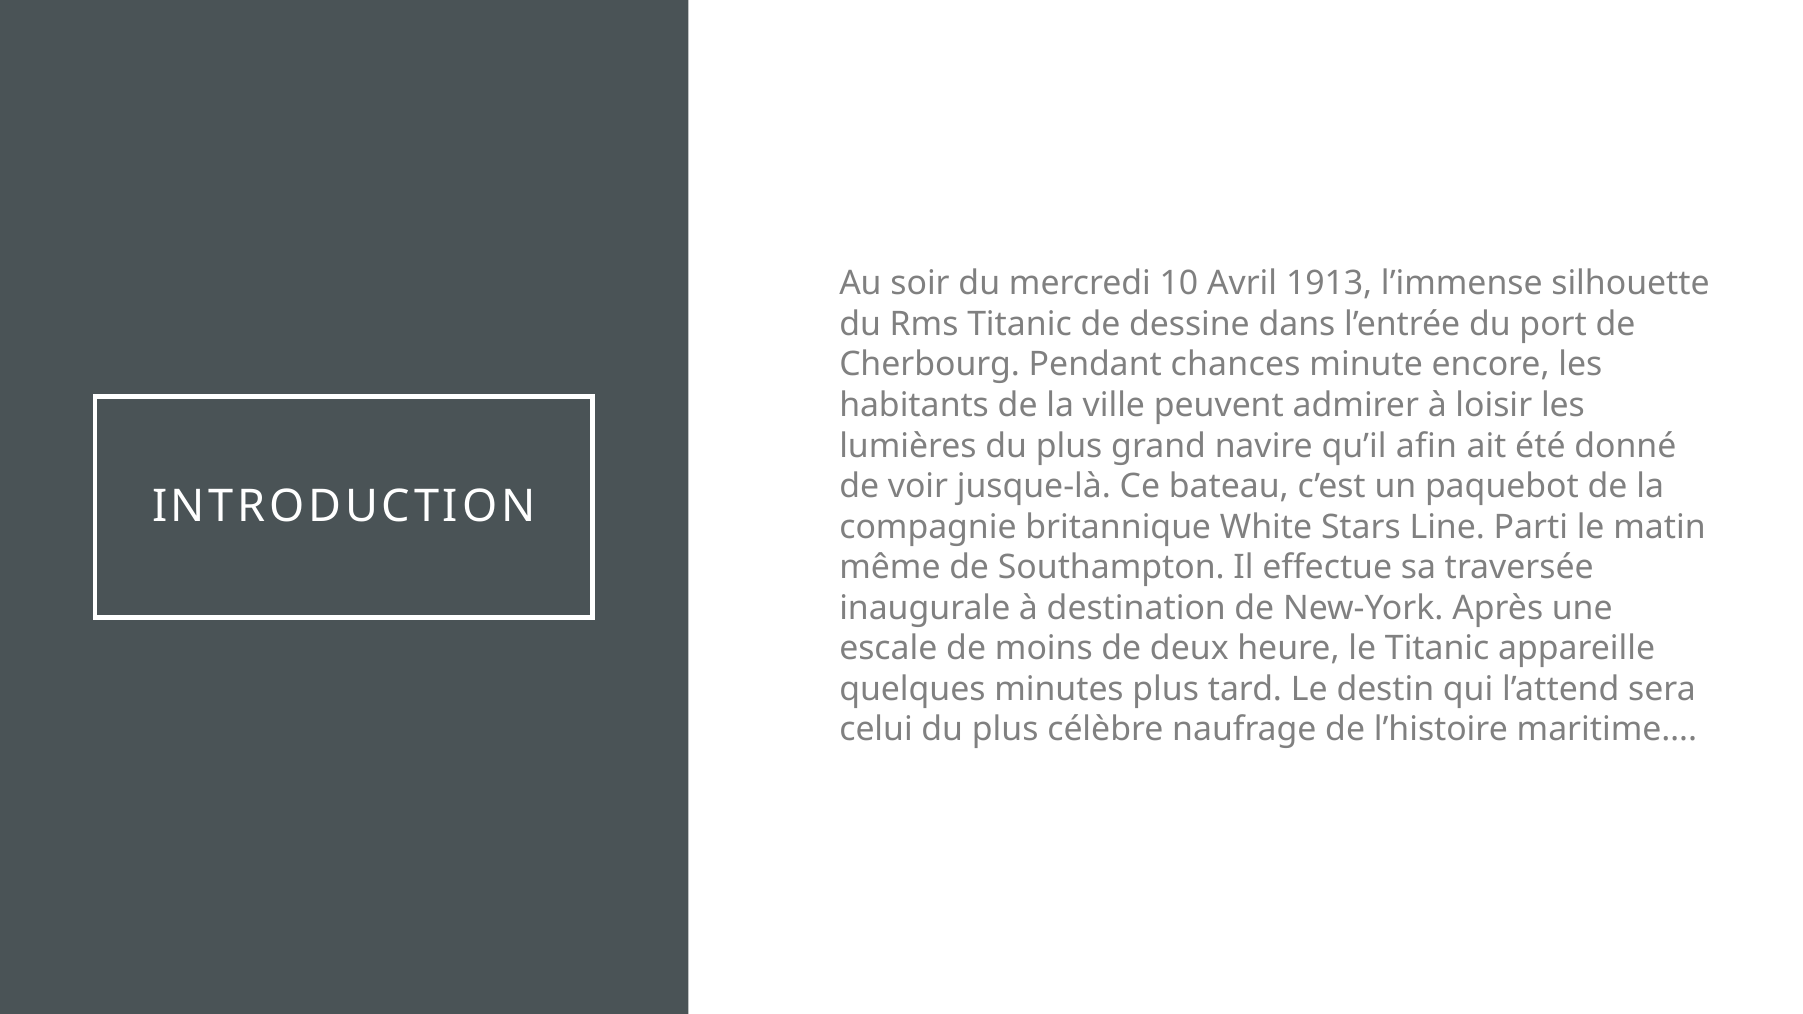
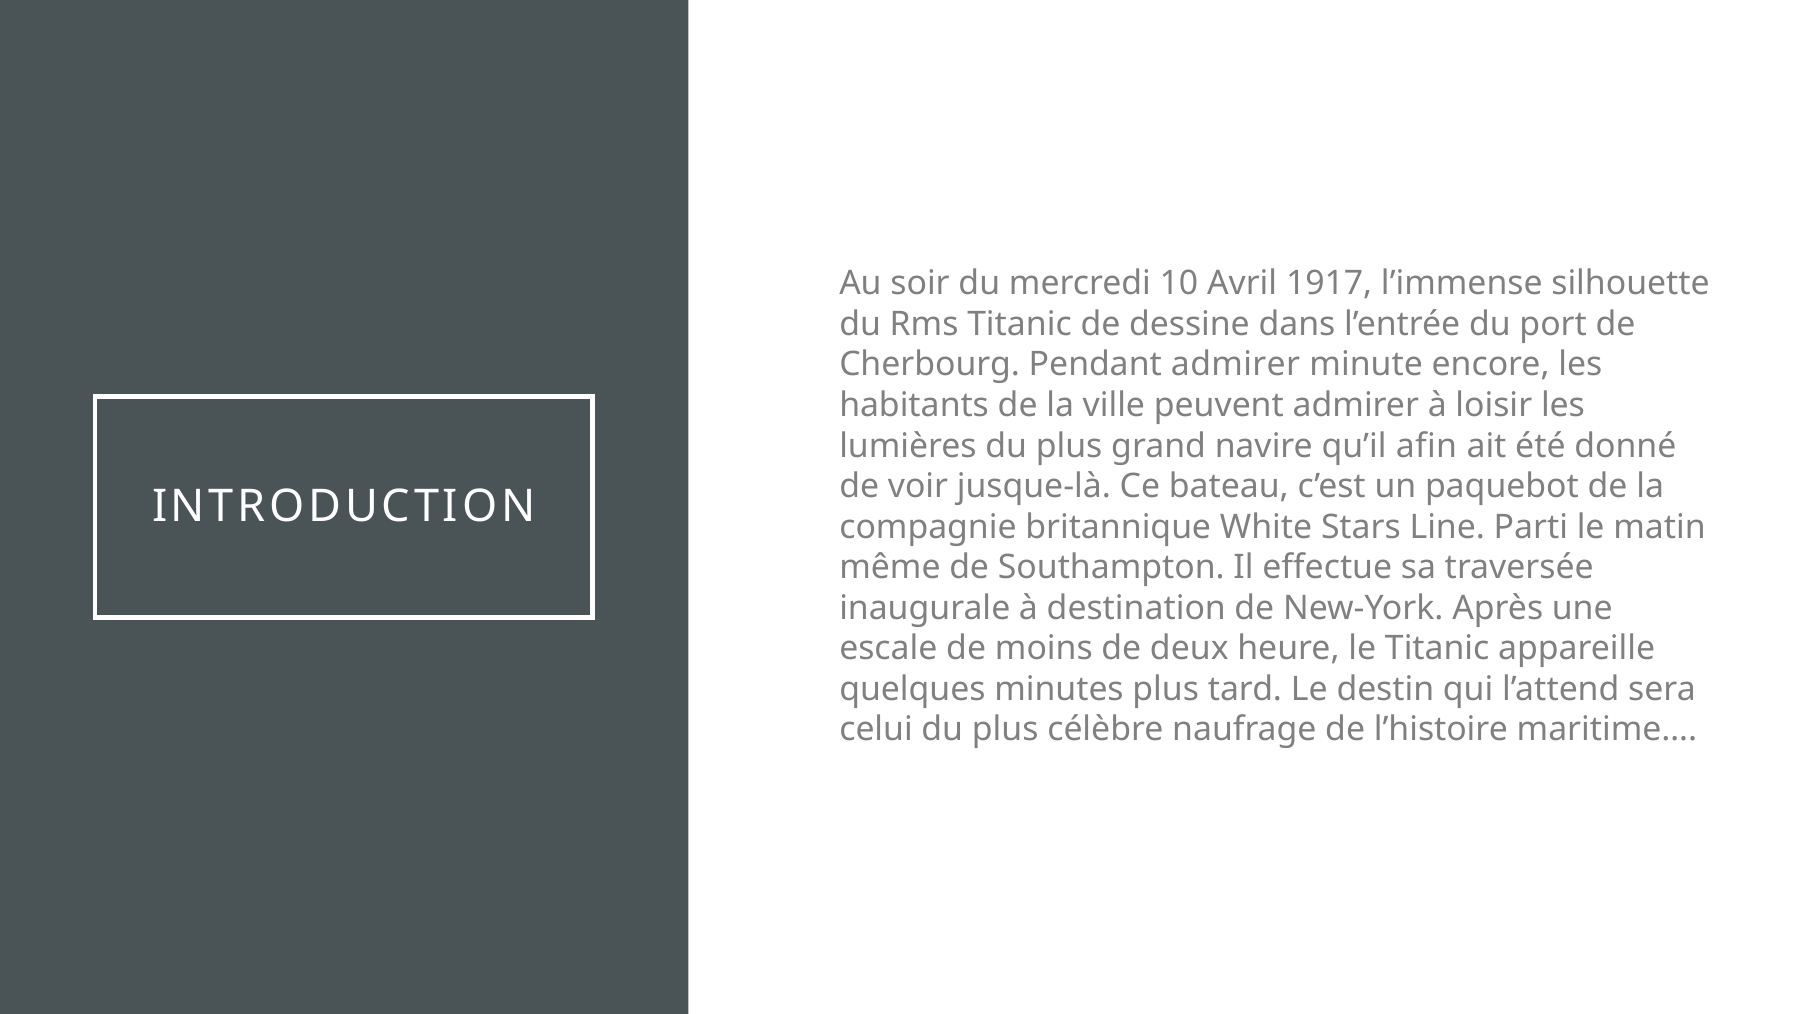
1913: 1913 -> 1917 (1329, 284)
Pendant chances: chances -> admirer (1236, 365)
